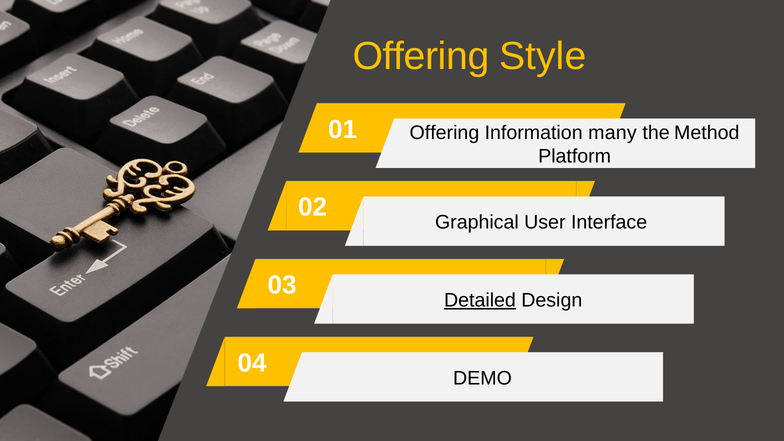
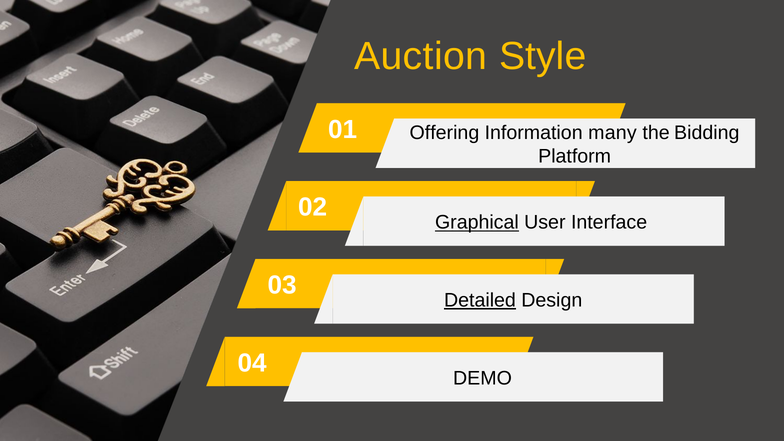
Offering: Offering -> Auction (421, 57)
Method: Method -> Bidding (707, 133)
Graphical underline: none -> present (477, 223)
